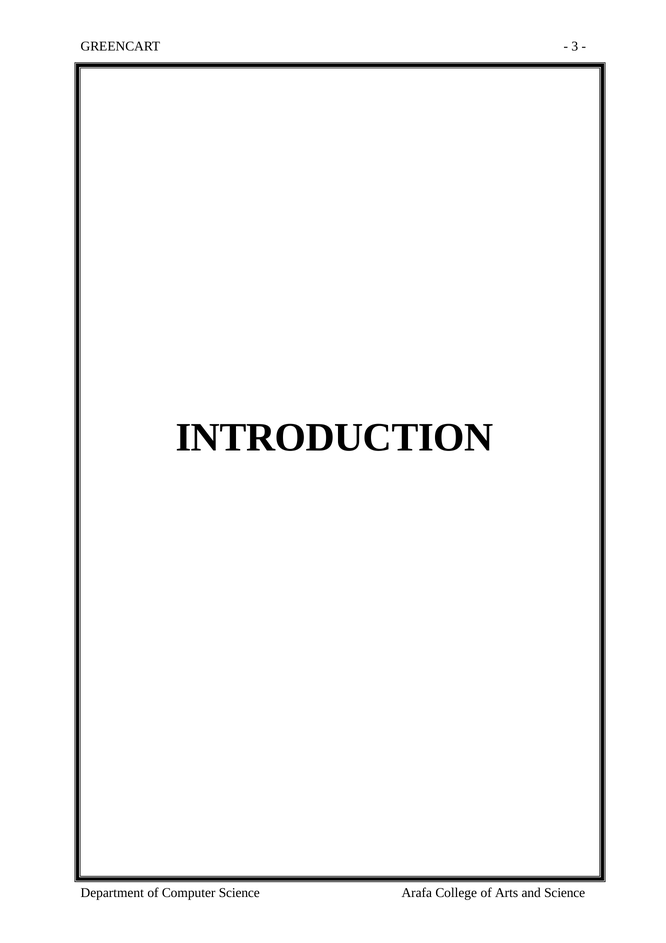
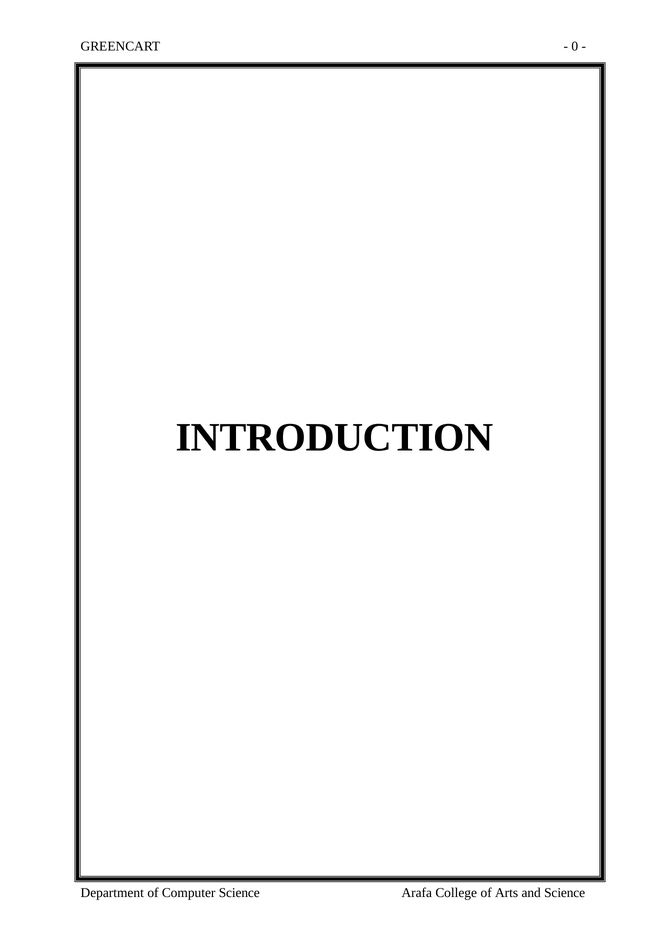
3: 3 -> 0 (575, 46)
